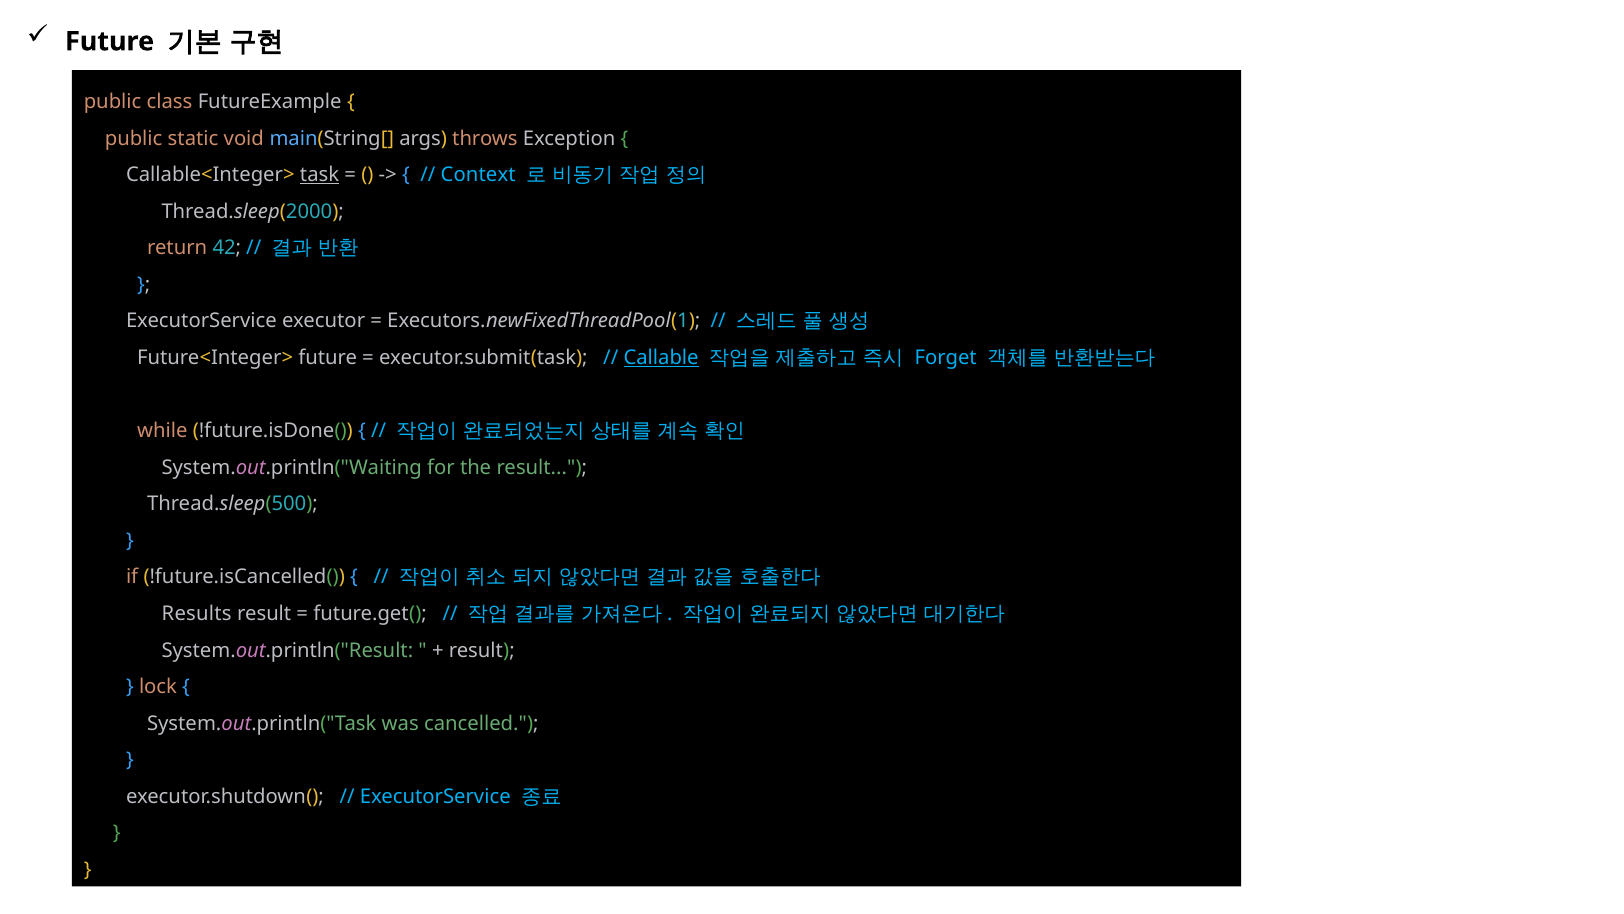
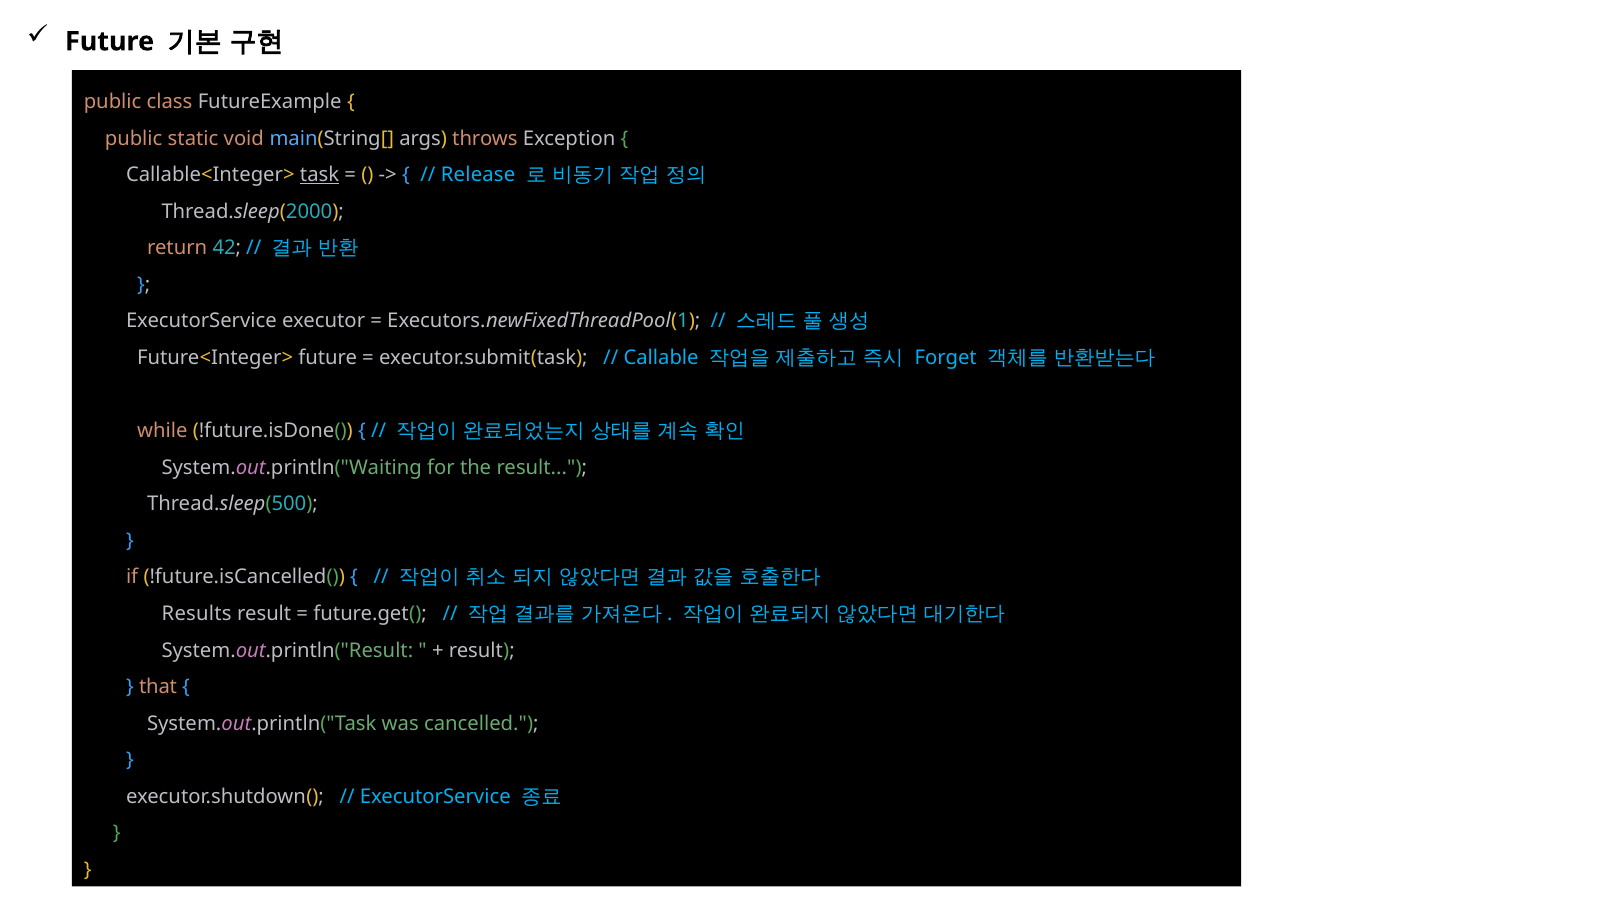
Context: Context -> Release (478, 175)
Callable underline: present -> none (661, 358)
lock: lock -> that (158, 687)
